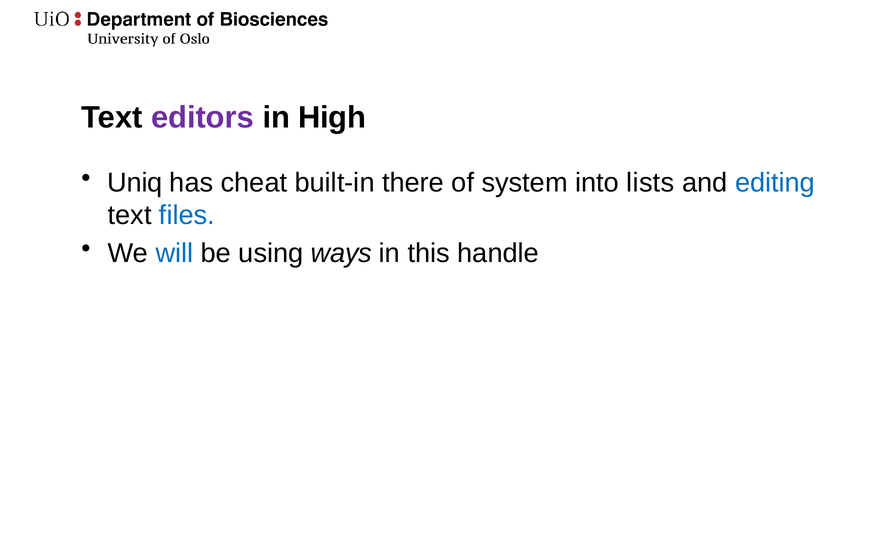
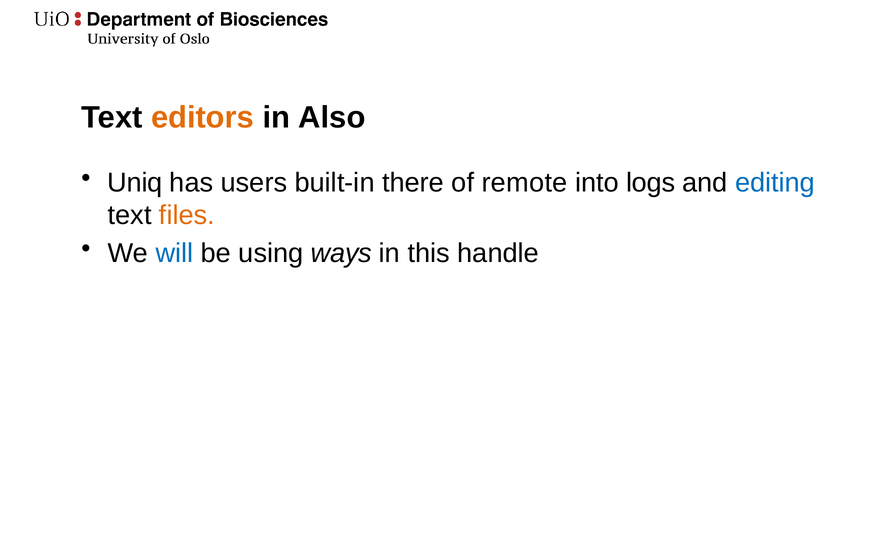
editors colour: purple -> orange (203, 118)
High: High -> Also (332, 118)
cheat: cheat -> users (254, 183)
system: system -> remote (525, 183)
lists: lists -> logs (651, 183)
files colour: blue -> orange (187, 215)
